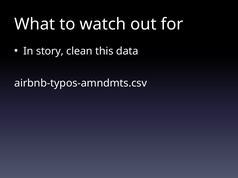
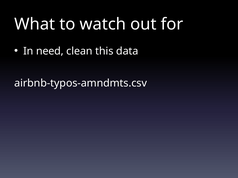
story: story -> need (50, 51)
